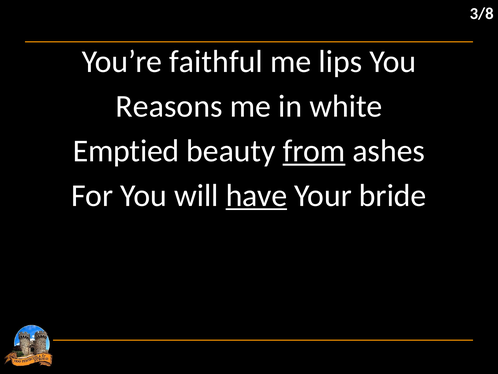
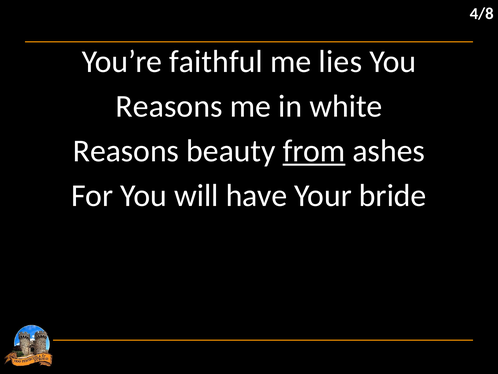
3/8: 3/8 -> 4/8 (482, 14)
lips: lips -> lies (340, 62)
Emptied: Emptied -> Reasons (126, 151)
have underline: present -> none (256, 195)
